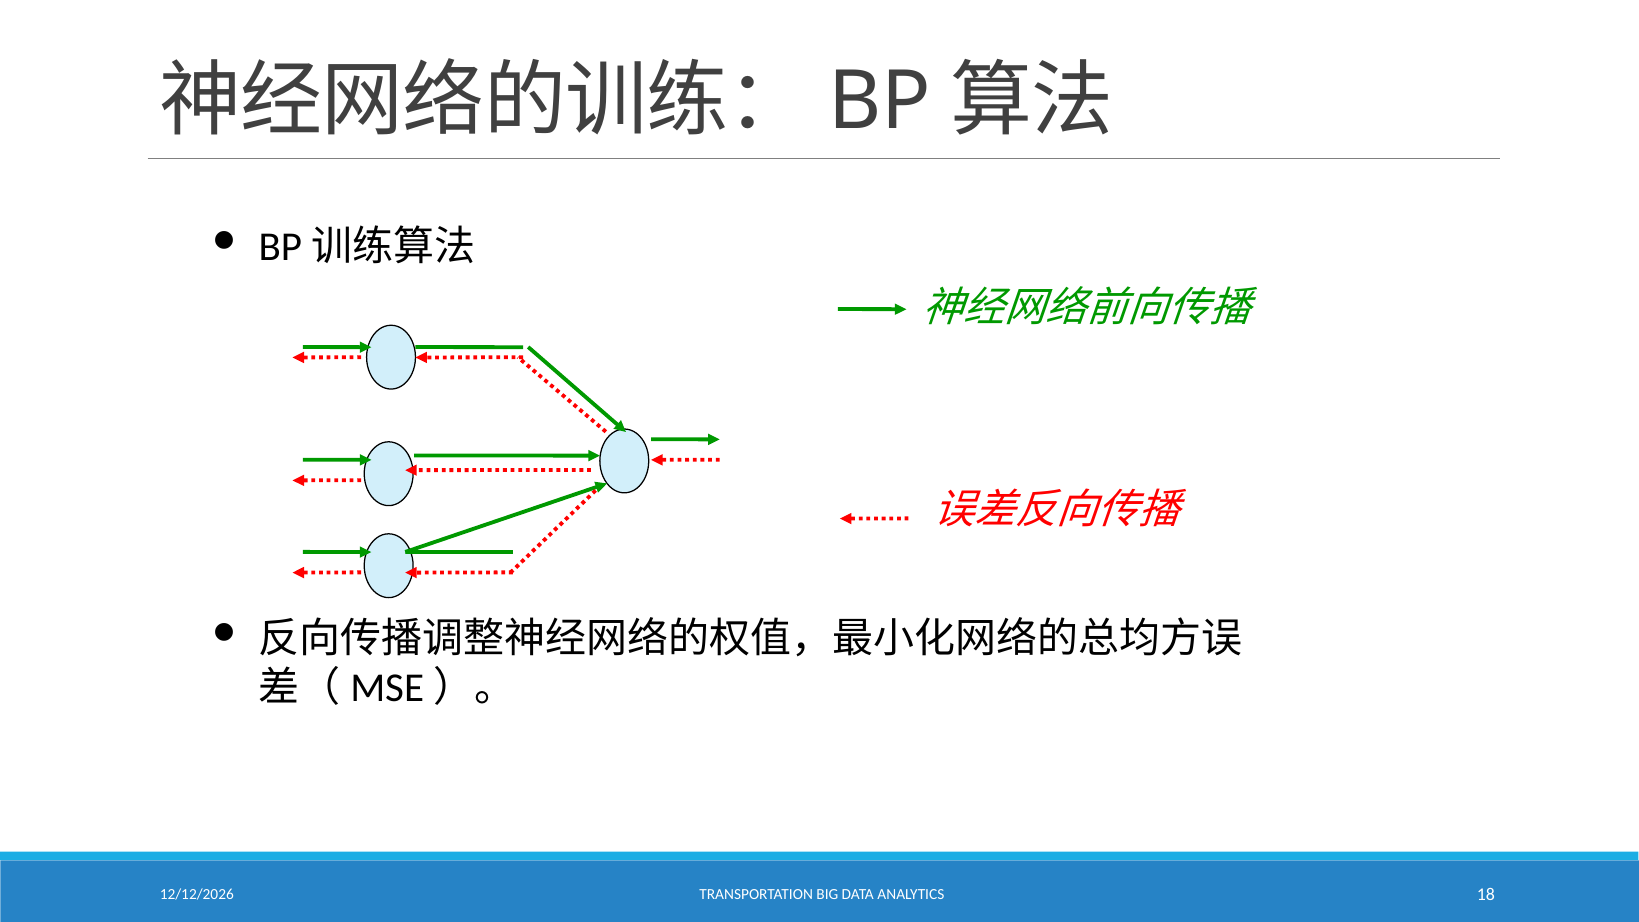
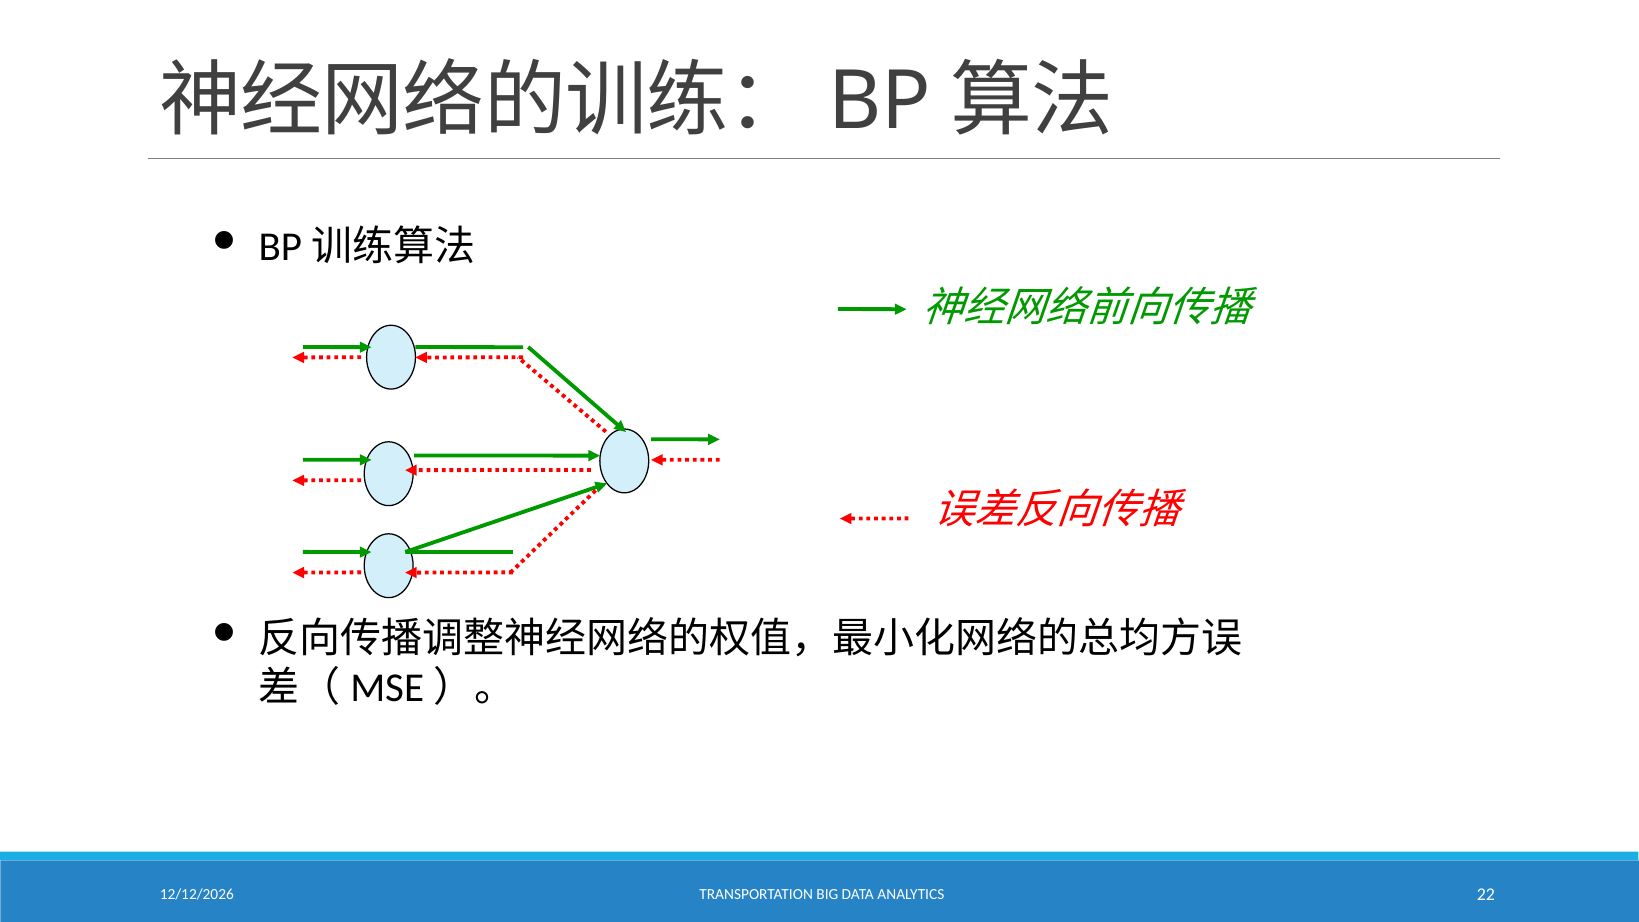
18: 18 -> 22 (1486, 894)
